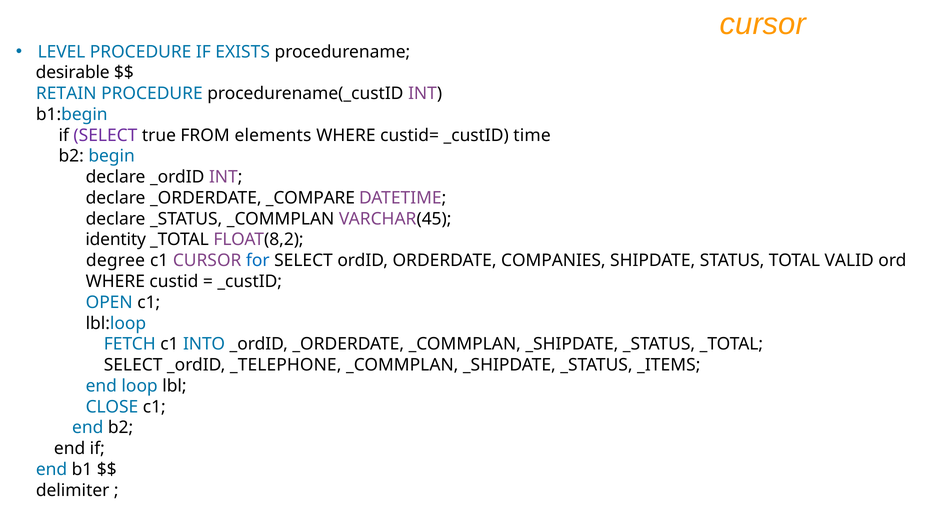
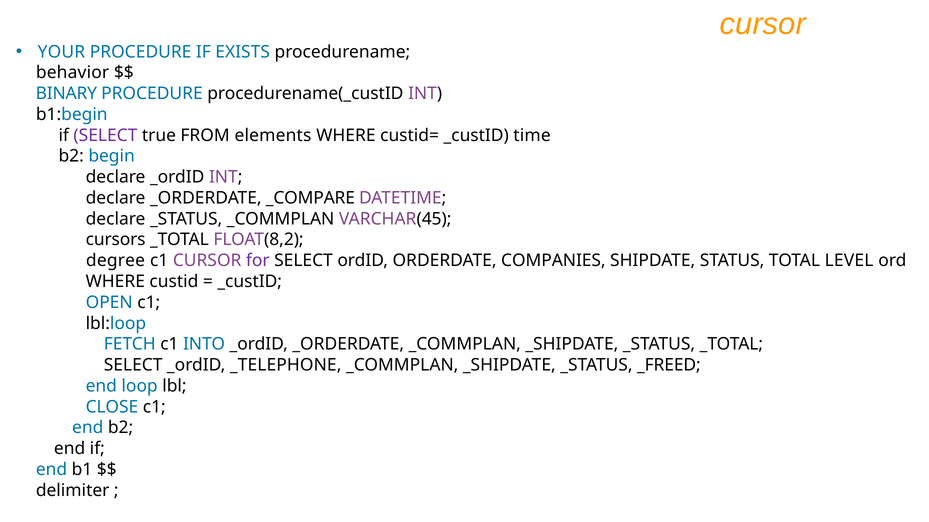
LEVEL: LEVEL -> YOUR (61, 52)
desirable: desirable -> behavior (73, 73)
RETAIN: RETAIN -> BINARY (66, 94)
identity: identity -> cursors (116, 240)
for colour: blue -> purple (258, 261)
VALID: VALID -> LEVEL (849, 261)
_ITEMS: _ITEMS -> _FREED (669, 365)
